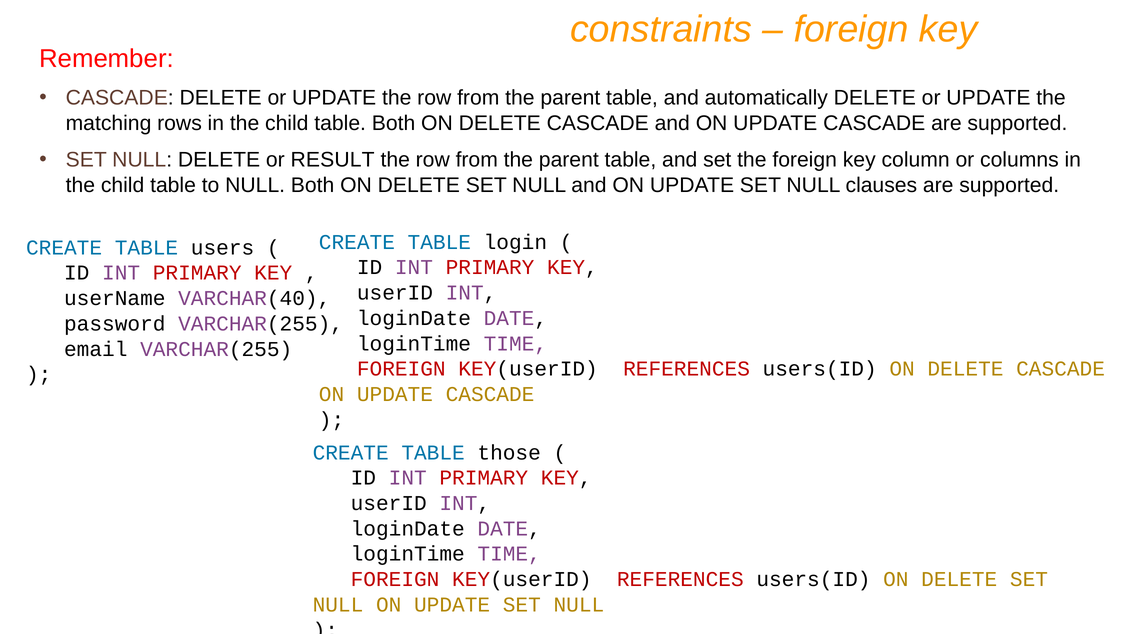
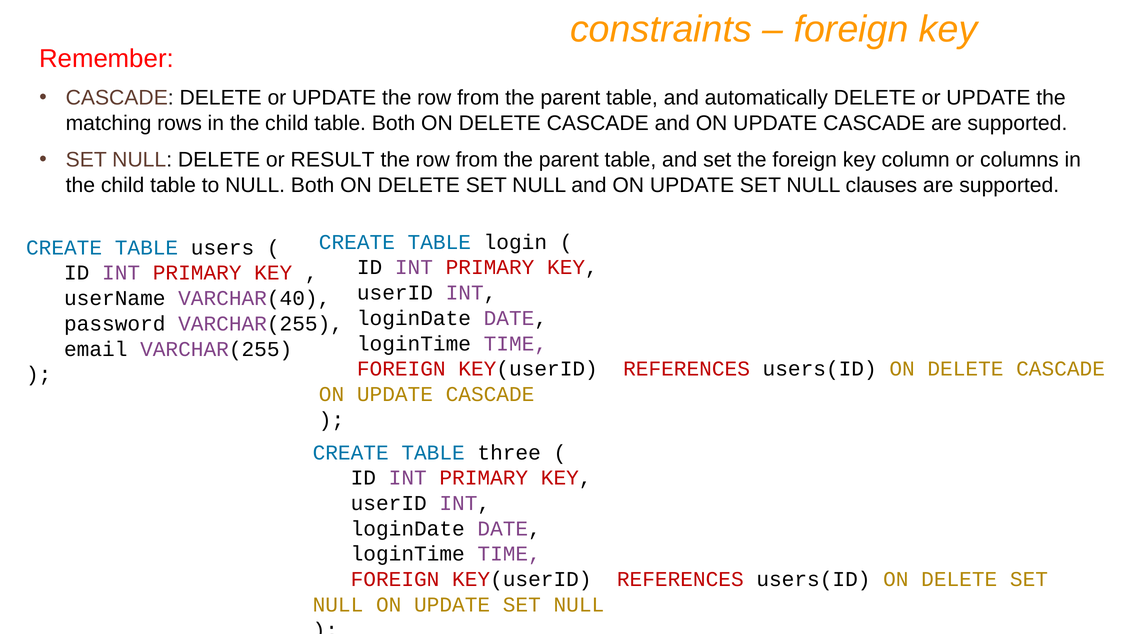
those: those -> three (509, 452)
